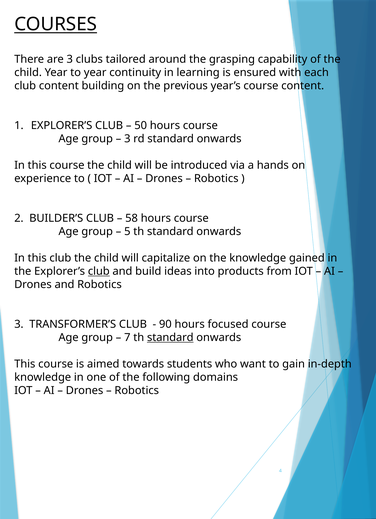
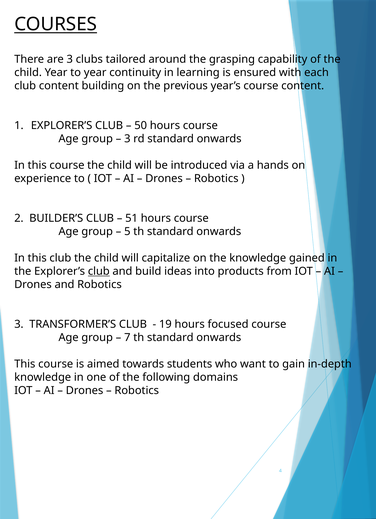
58: 58 -> 51 (132, 219)
90: 90 -> 19 (165, 325)
standard underline: present -> none (170, 338)
